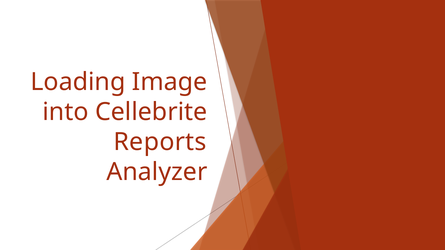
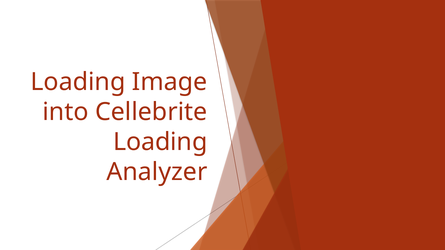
Reports: Reports -> Loading (160, 142)
